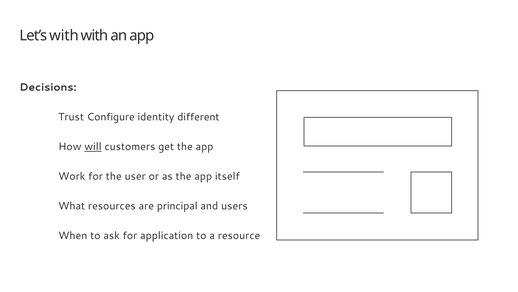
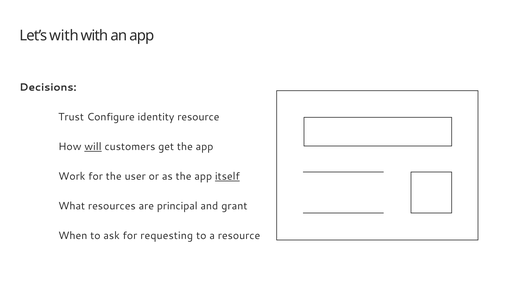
identity different: different -> resource (198, 117)
itself underline: none -> present (227, 176)
users: users -> grant (234, 206)
application: application -> requesting (167, 235)
